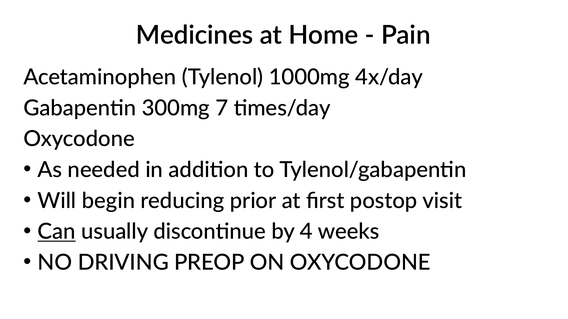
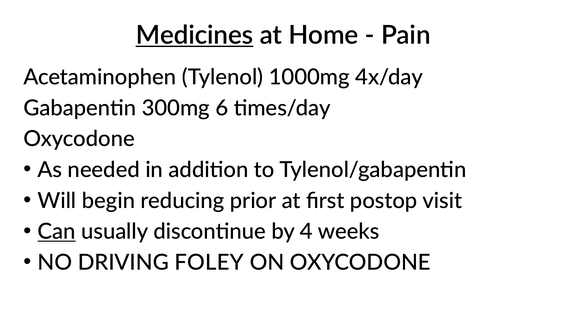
Medicines underline: none -> present (194, 35)
7: 7 -> 6 (222, 108)
PREOP: PREOP -> FOLEY (209, 263)
